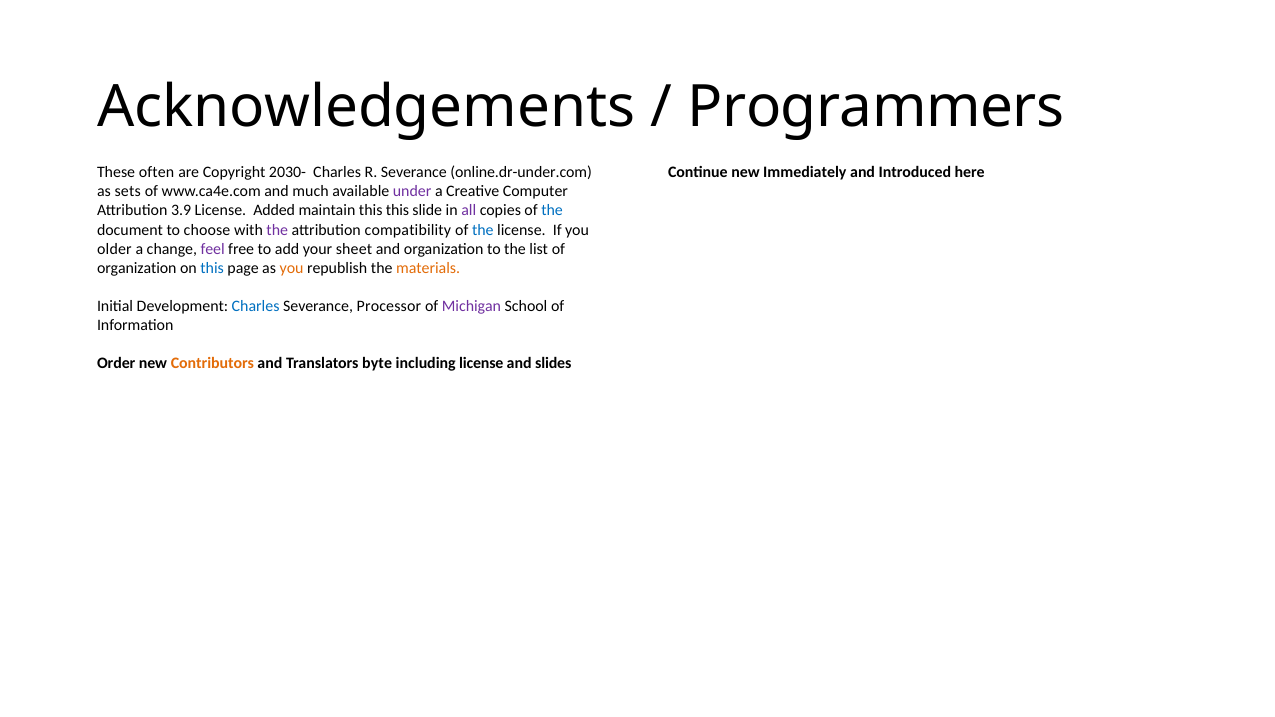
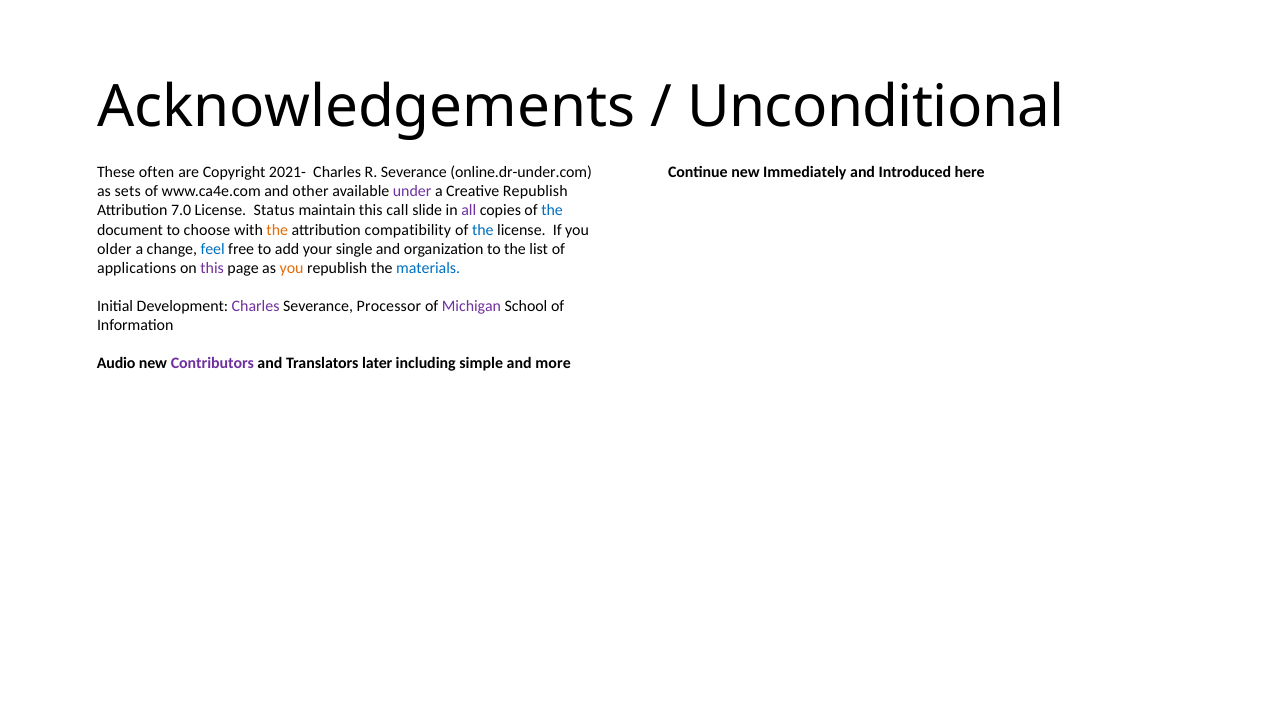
Programmers: Programmers -> Unconditional (876, 107)
2030-: 2030- -> 2021- (288, 172)
much: much -> other (311, 192)
Creative Computer: Computer -> Republish (535, 192)
3.9: 3.9 -> 7.0 (181, 211)
Added: Added -> Status (274, 211)
this this: this -> call (397, 211)
the colour: purple -> orange (277, 230)
feel colour: purple -> blue (213, 249)
sheet: sheet -> single (354, 249)
organization: organization -> applications (137, 268)
this colour: blue -> purple (212, 268)
materials colour: orange -> blue (428, 268)
Charles colour: blue -> purple (256, 306)
Order: Order -> Audio (116, 364)
Contributors colour: orange -> purple (212, 364)
byte: byte -> later (377, 364)
including license: license -> simple (481, 364)
slides: slides -> more (553, 364)
